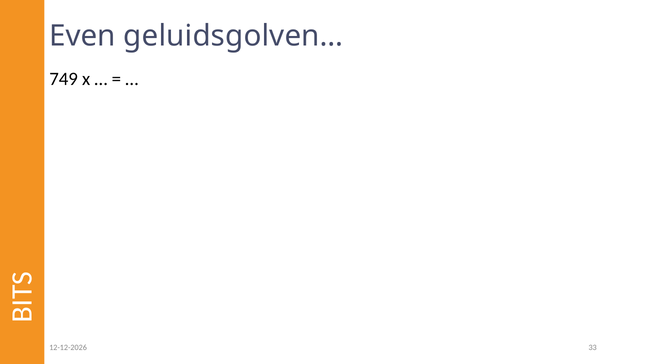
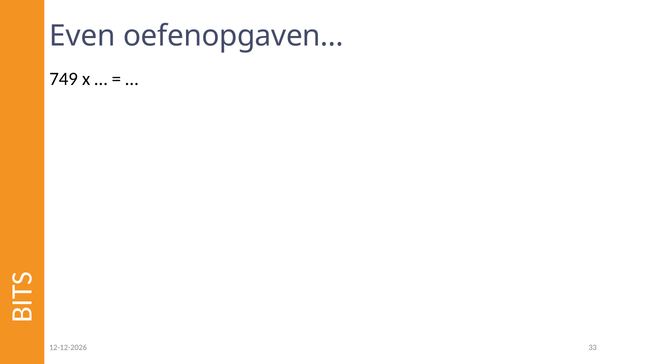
geluidsgolven…: geluidsgolven… -> oefenopgaven… (234, 36)
